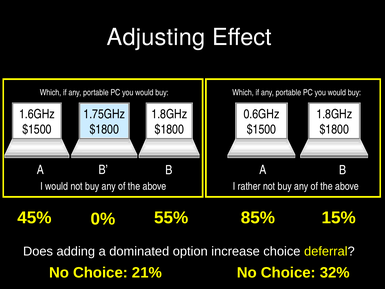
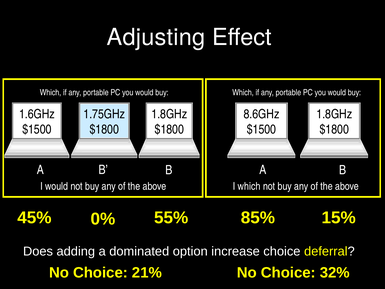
0.6GHz: 0.6GHz -> 8.6GHz (261, 114)
I rather: rather -> which (249, 186)
